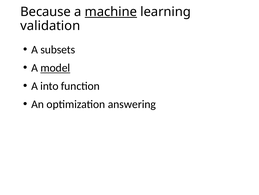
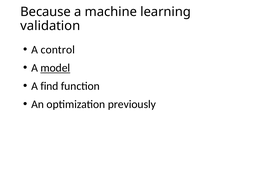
machine underline: present -> none (111, 12)
subsets: subsets -> control (58, 49)
into: into -> find (49, 86)
answering: answering -> previously (132, 104)
